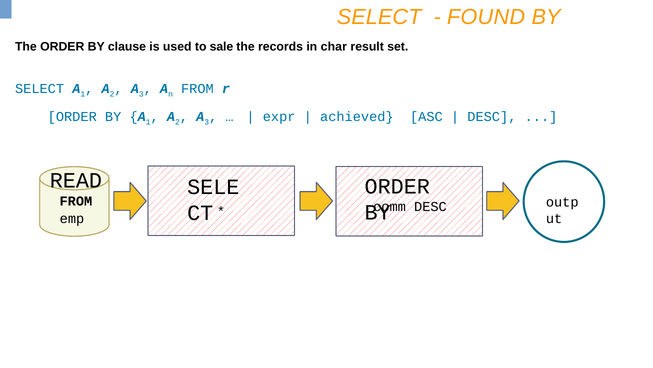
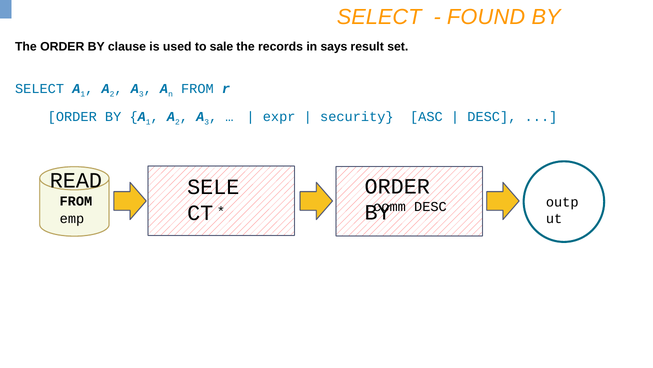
char: char -> says (334, 47)
achieved: achieved -> security (357, 117)
